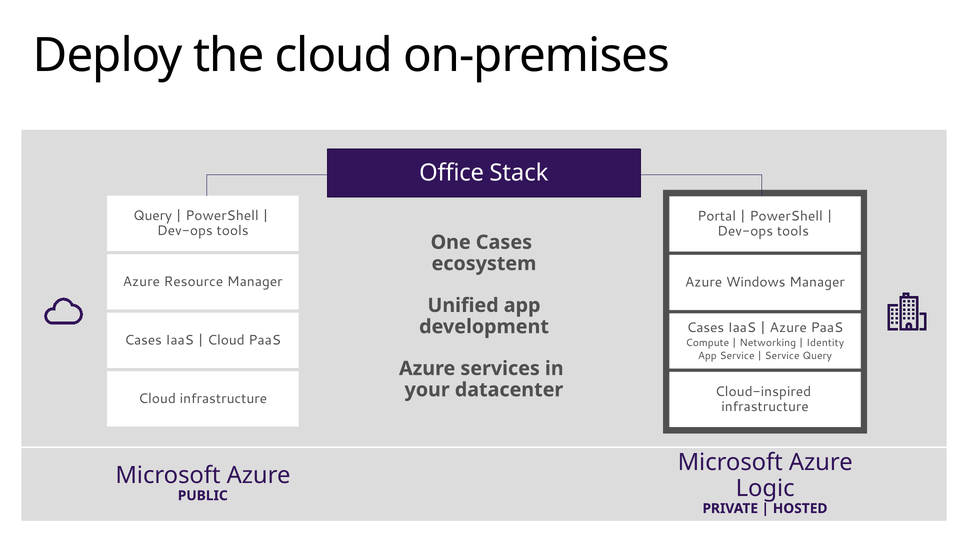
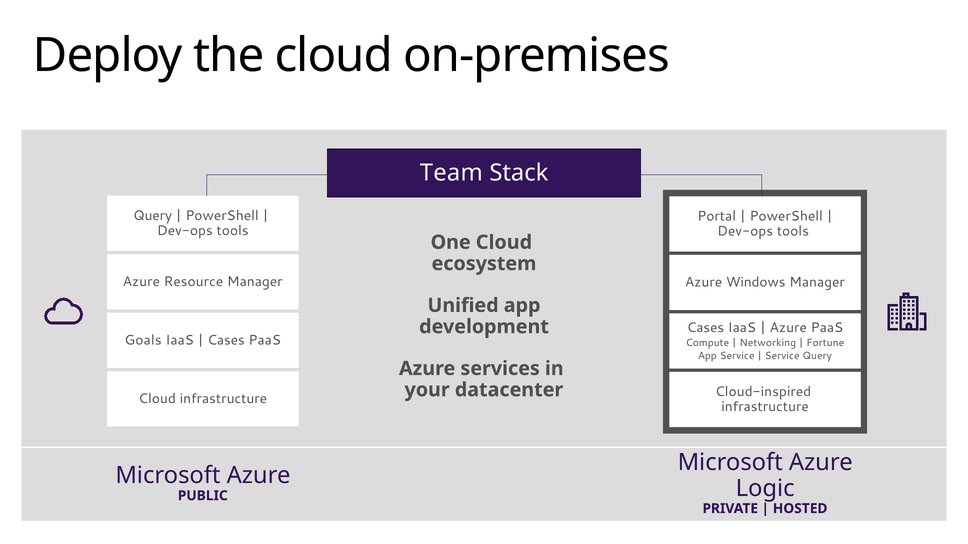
Office: Office -> Team (451, 173)
One Cases: Cases -> Cloud (504, 243)
Cases: Cases -> Goals (143, 341)
Cloud: Cloud -> Cases (226, 341)
Identity: Identity -> Fortune (825, 343)
